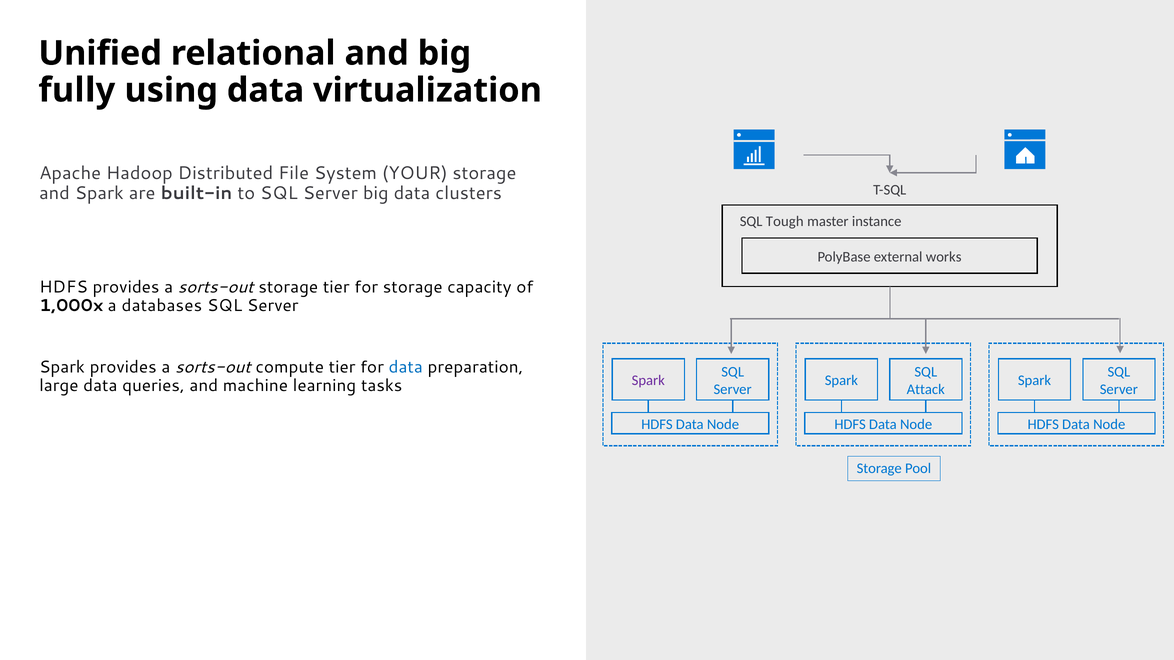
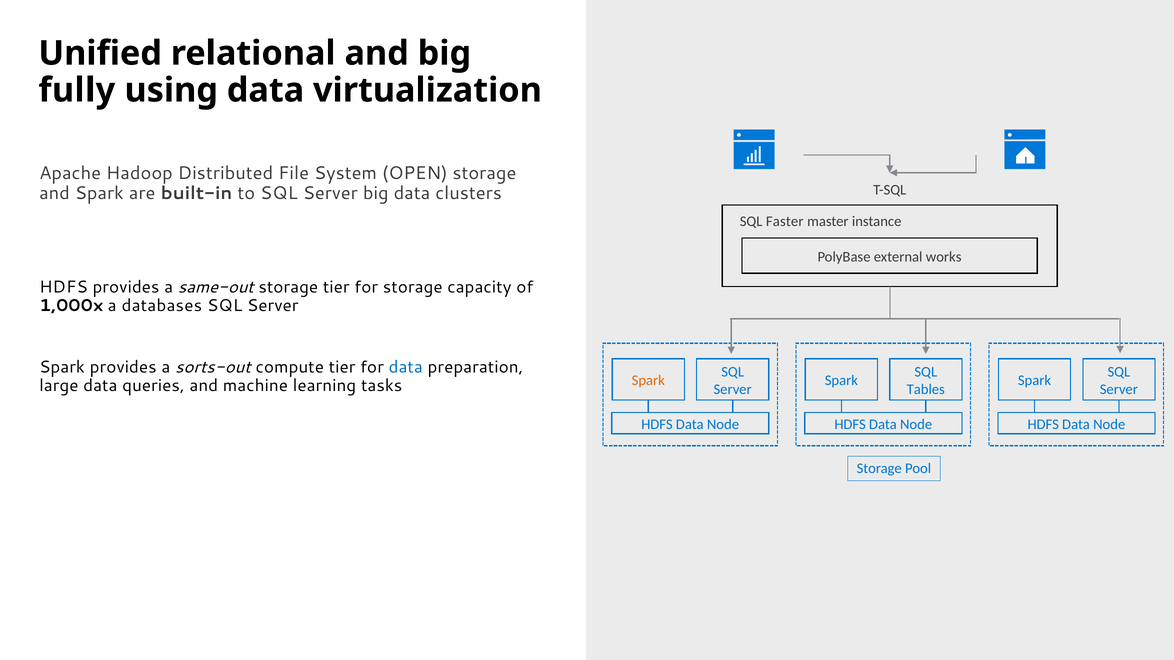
YOUR: YOUR -> OPEN (415, 173)
Tough: Tough -> Faster (785, 222)
HDFS provides a sorts-out: sorts-out -> same-out (216, 287)
Spark colour: purple -> orange (648, 381)
Attack: Attack -> Tables (926, 390)
